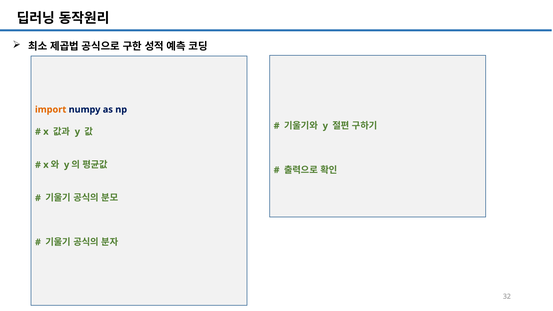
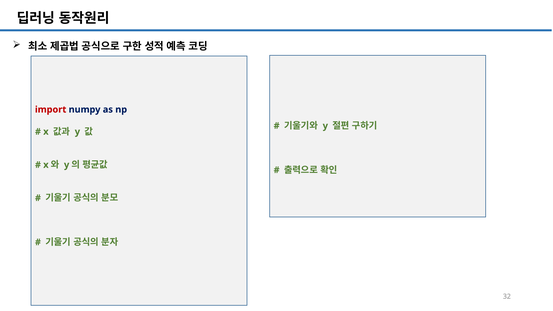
import colour: orange -> red (51, 110)
